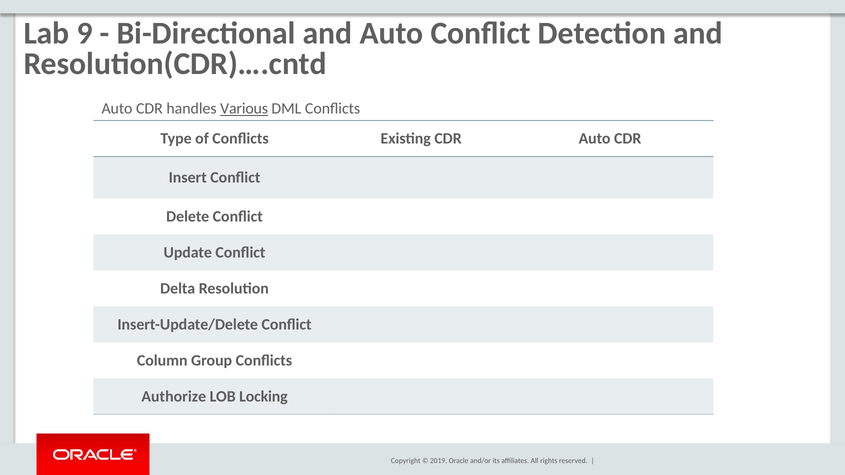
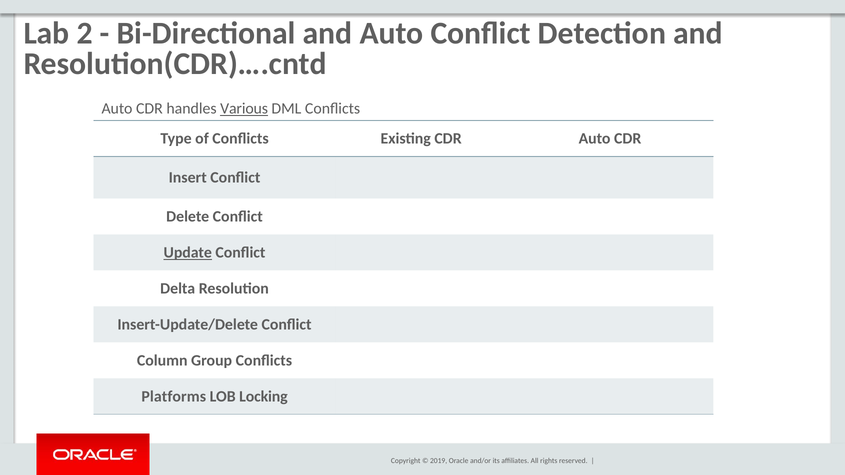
9: 9 -> 2 (85, 33)
Update underline: none -> present (188, 253)
Authorize: Authorize -> Platforms (174, 397)
